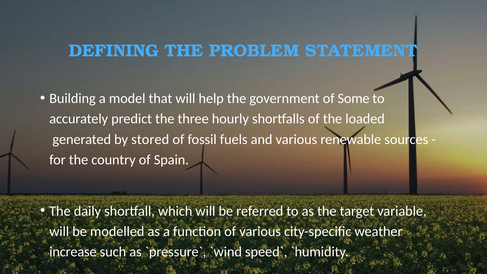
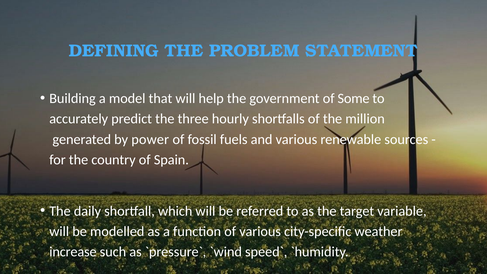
loaded: loaded -> million (365, 119)
stored: stored -> power (150, 139)
